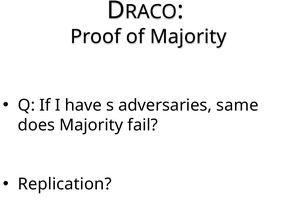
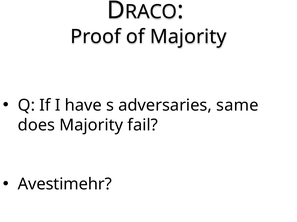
Replication: Replication -> Avestimehr (65, 185)
